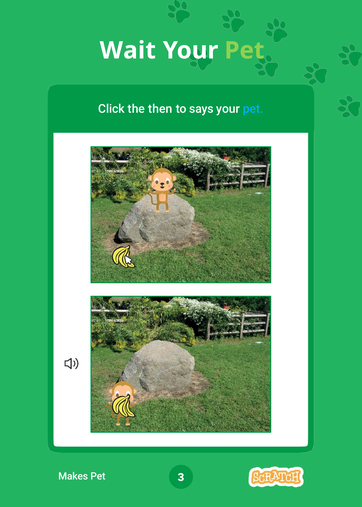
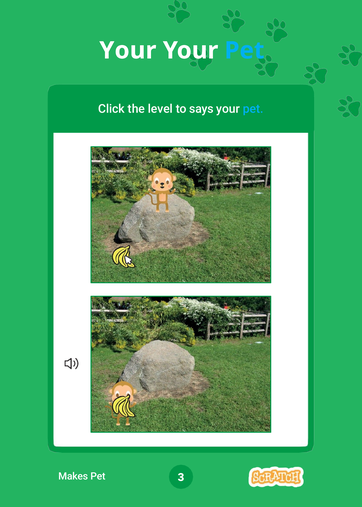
Wait: Wait -> Your (128, 50)
Pet colour: light green -> light blue (244, 50)
then: then -> level (160, 109)
